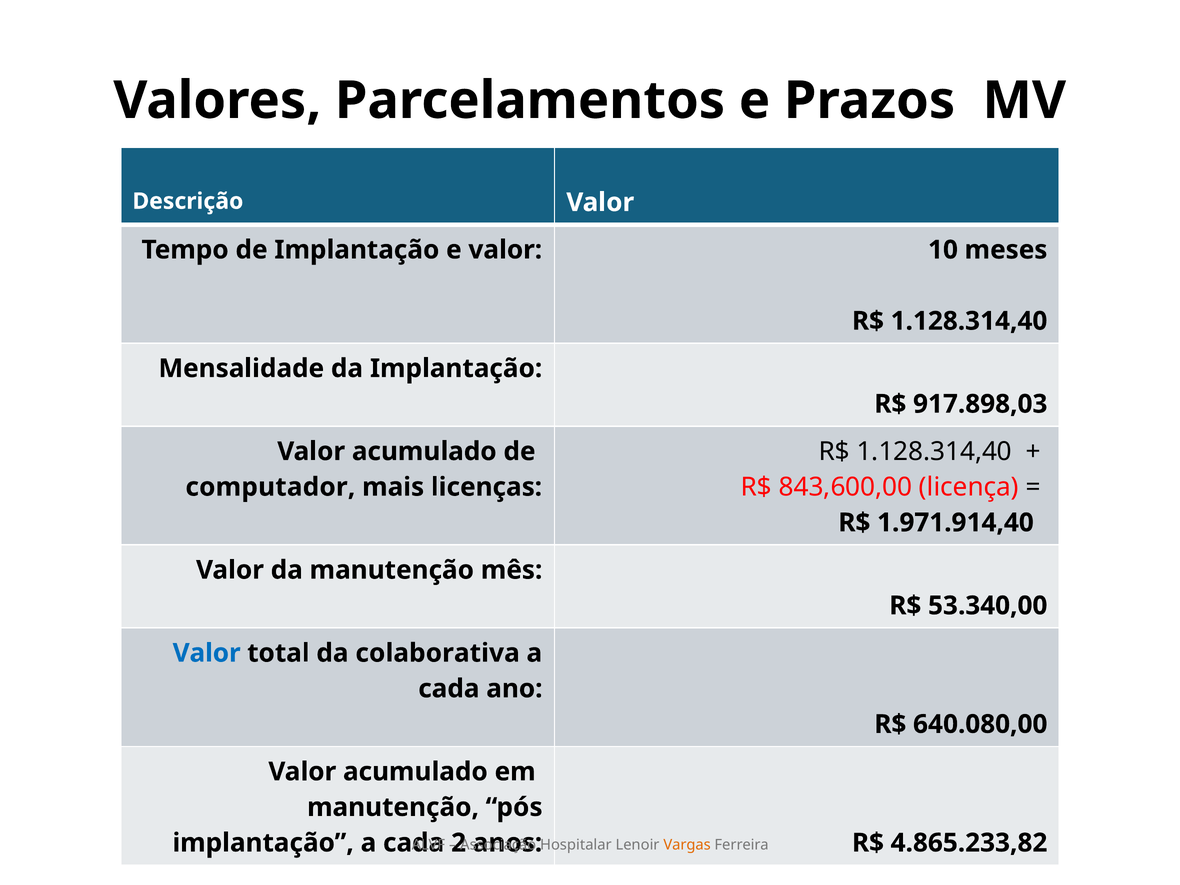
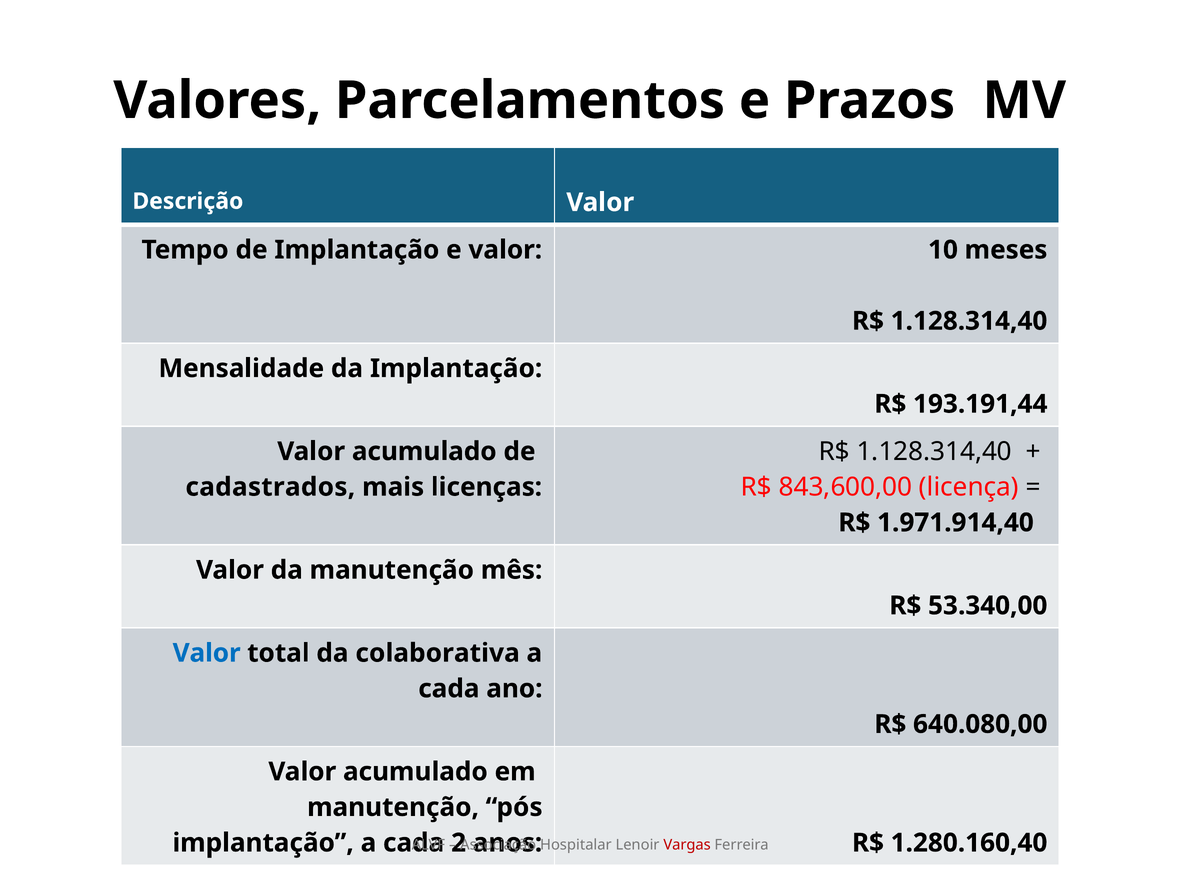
917.898,03: 917.898,03 -> 193.191,44 (980, 404)
computador: computador -> cadastrados (270, 487)
4.865.233,82: 4.865.233,82 -> 1.280.160,40 (969, 843)
Vargas colour: orange -> red (687, 845)
